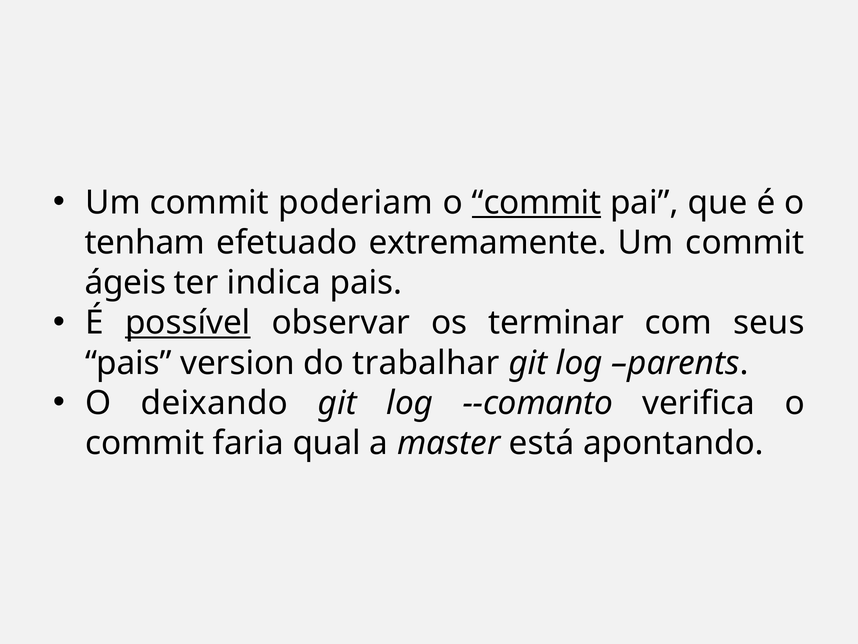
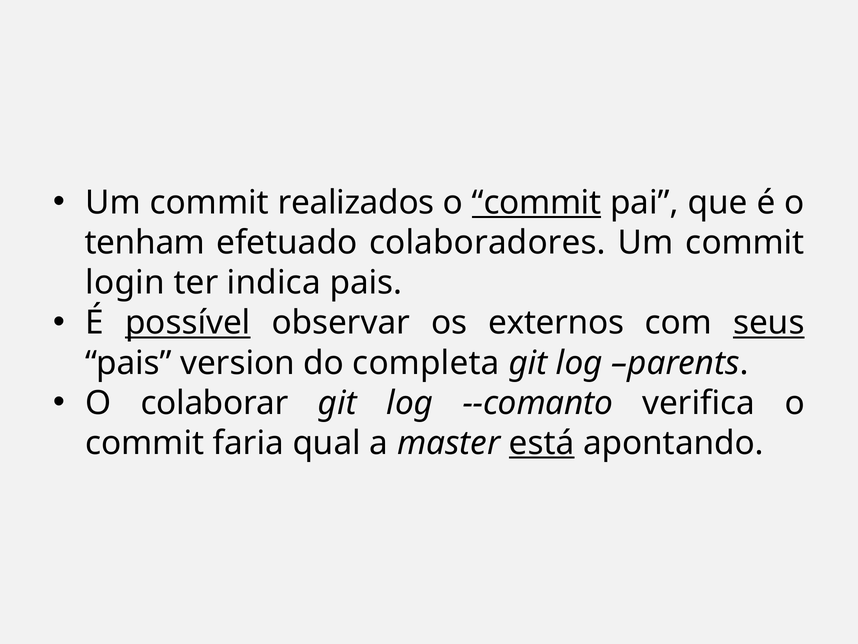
poderiam: poderiam -> realizados (356, 202)
extremamente: extremamente -> colaboradores (487, 243)
ágeis: ágeis -> login (125, 283)
terminar: terminar -> externos (556, 323)
seus underline: none -> present (769, 323)
trabalhar: trabalhar -> completa (426, 363)
deixando: deixando -> colaborar (215, 403)
está underline: none -> present (542, 443)
